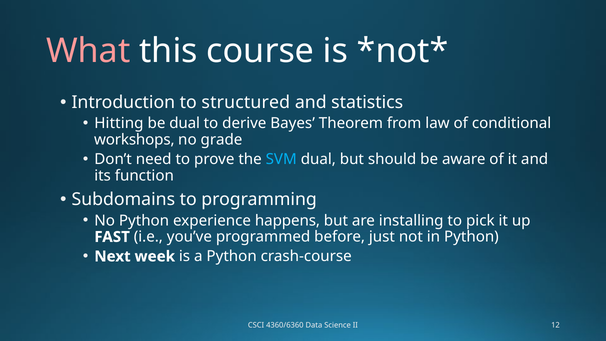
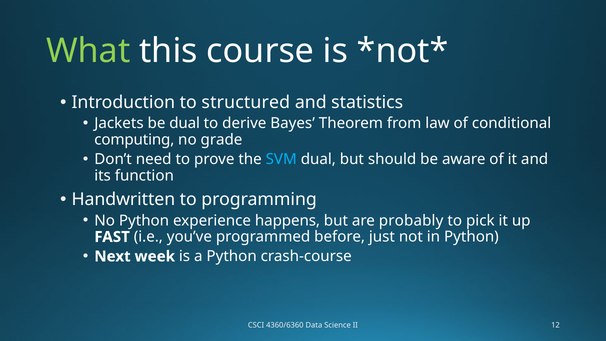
What colour: pink -> light green (88, 51)
Hitting: Hitting -> Jackets (119, 123)
workshops: workshops -> computing (134, 140)
Subdomains: Subdomains -> Handwritten (123, 200)
installing: installing -> probably (411, 220)
